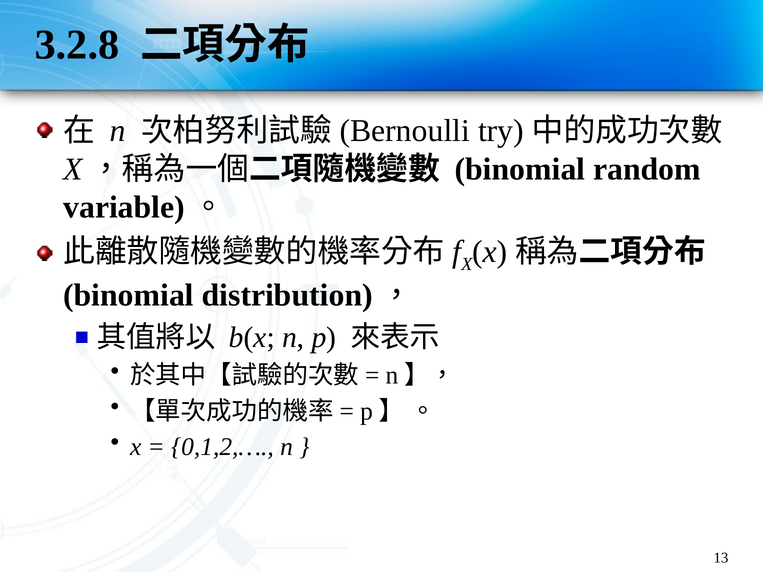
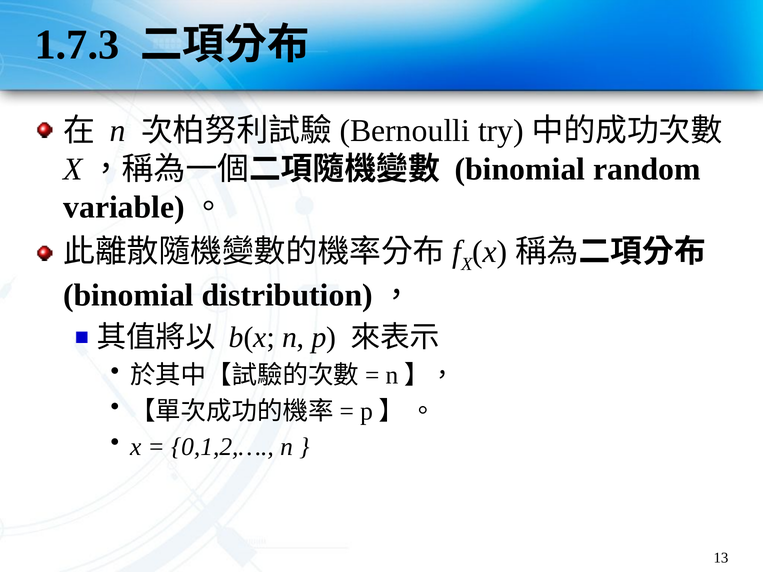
3.2.8: 3.2.8 -> 1.7.3 (77, 45)
